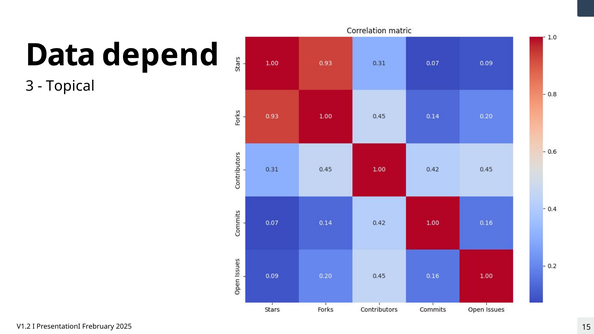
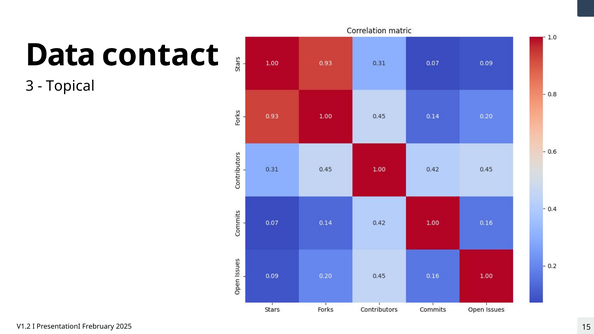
depend: depend -> contact (160, 55)
